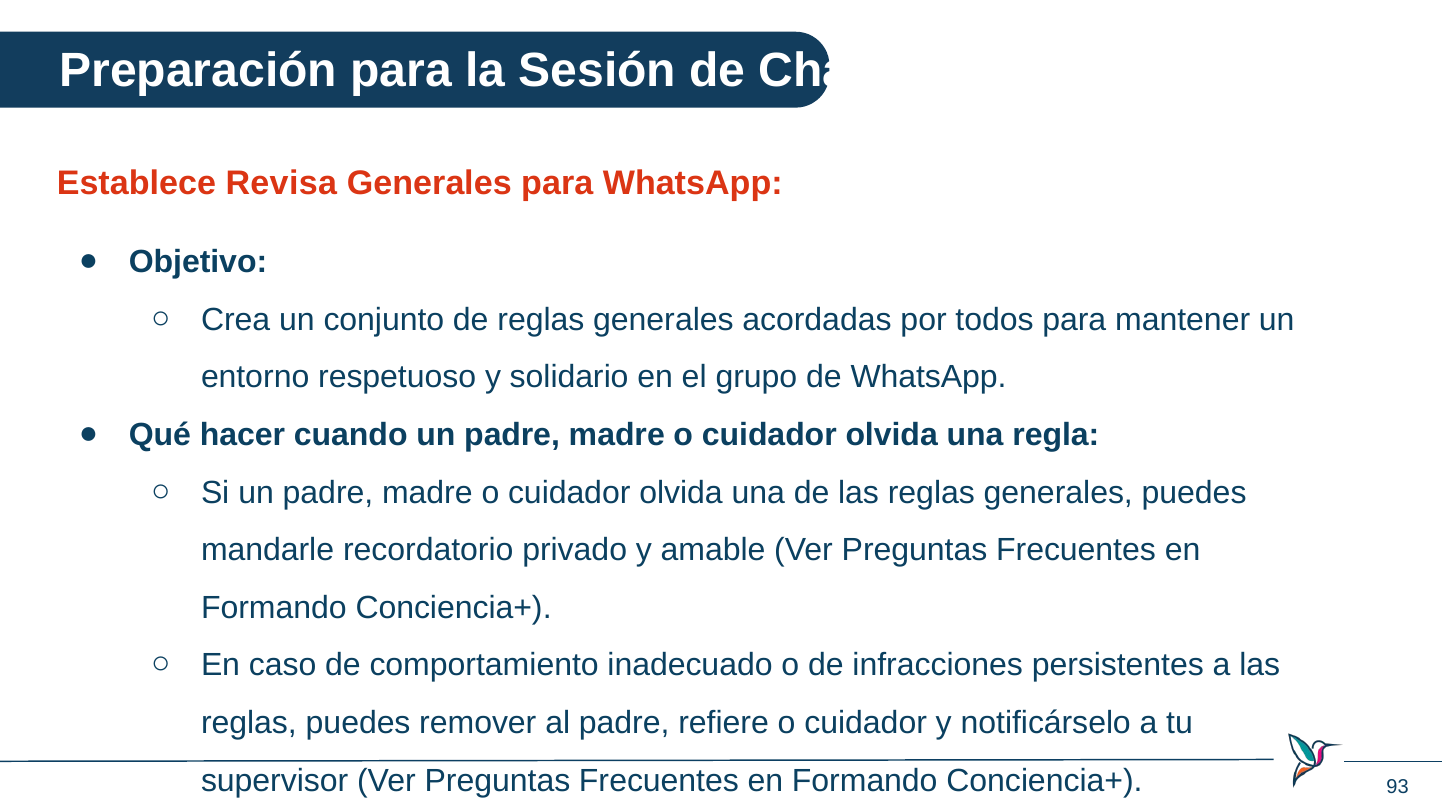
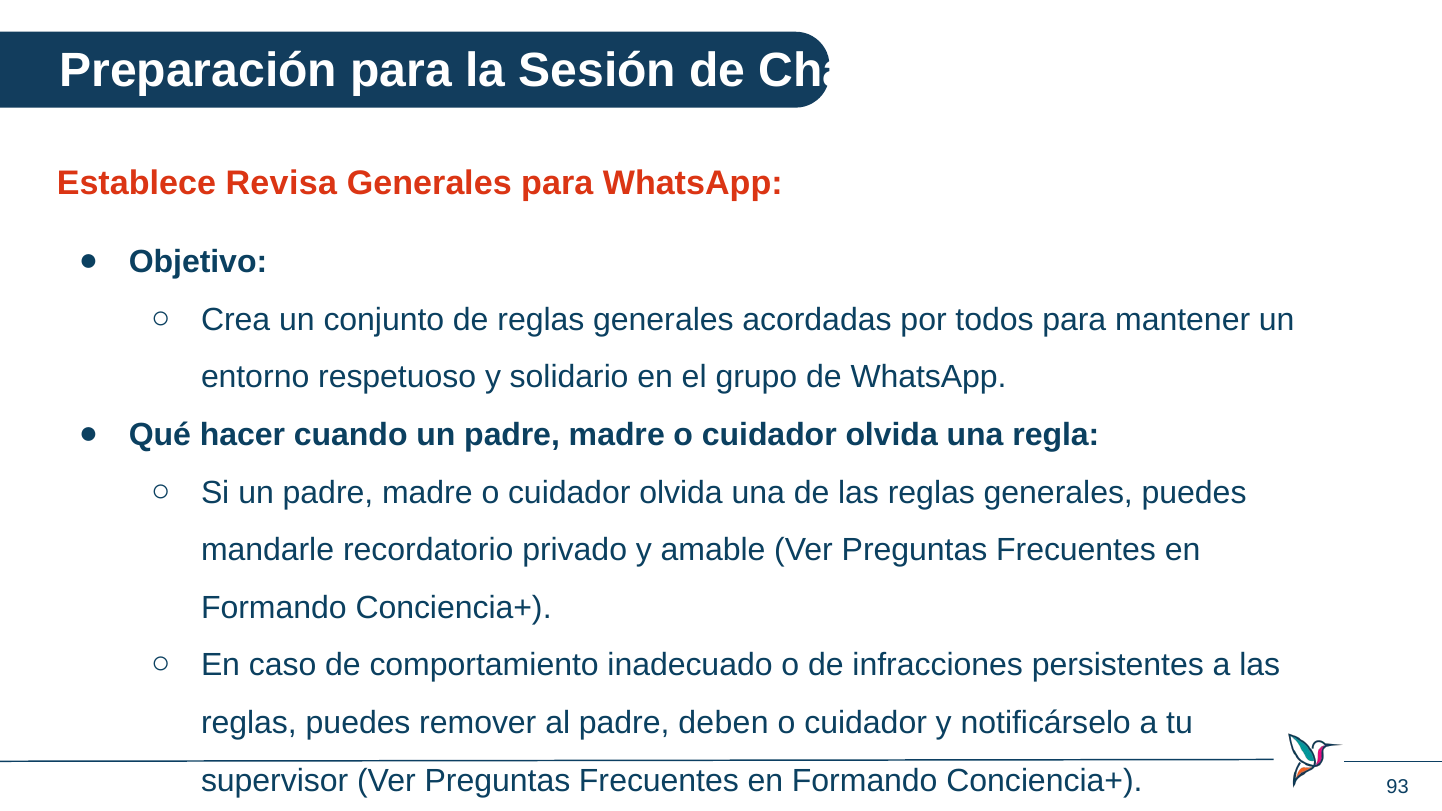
refiere: refiere -> deben (723, 723)
